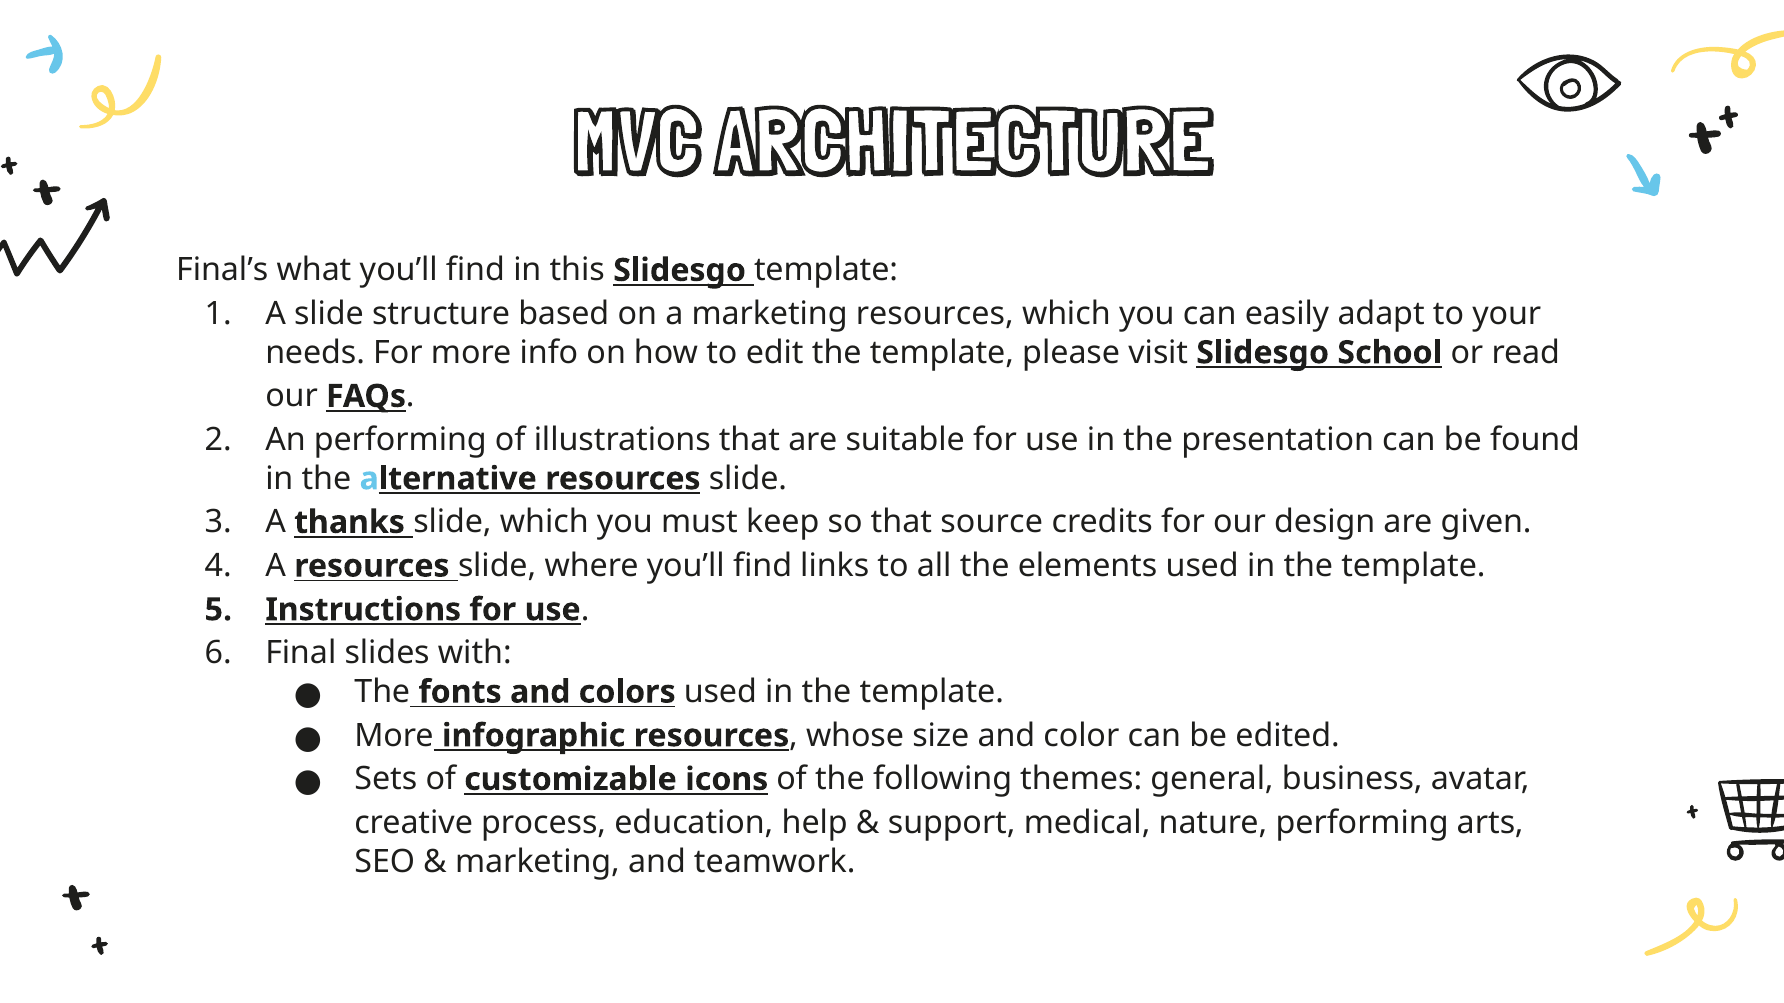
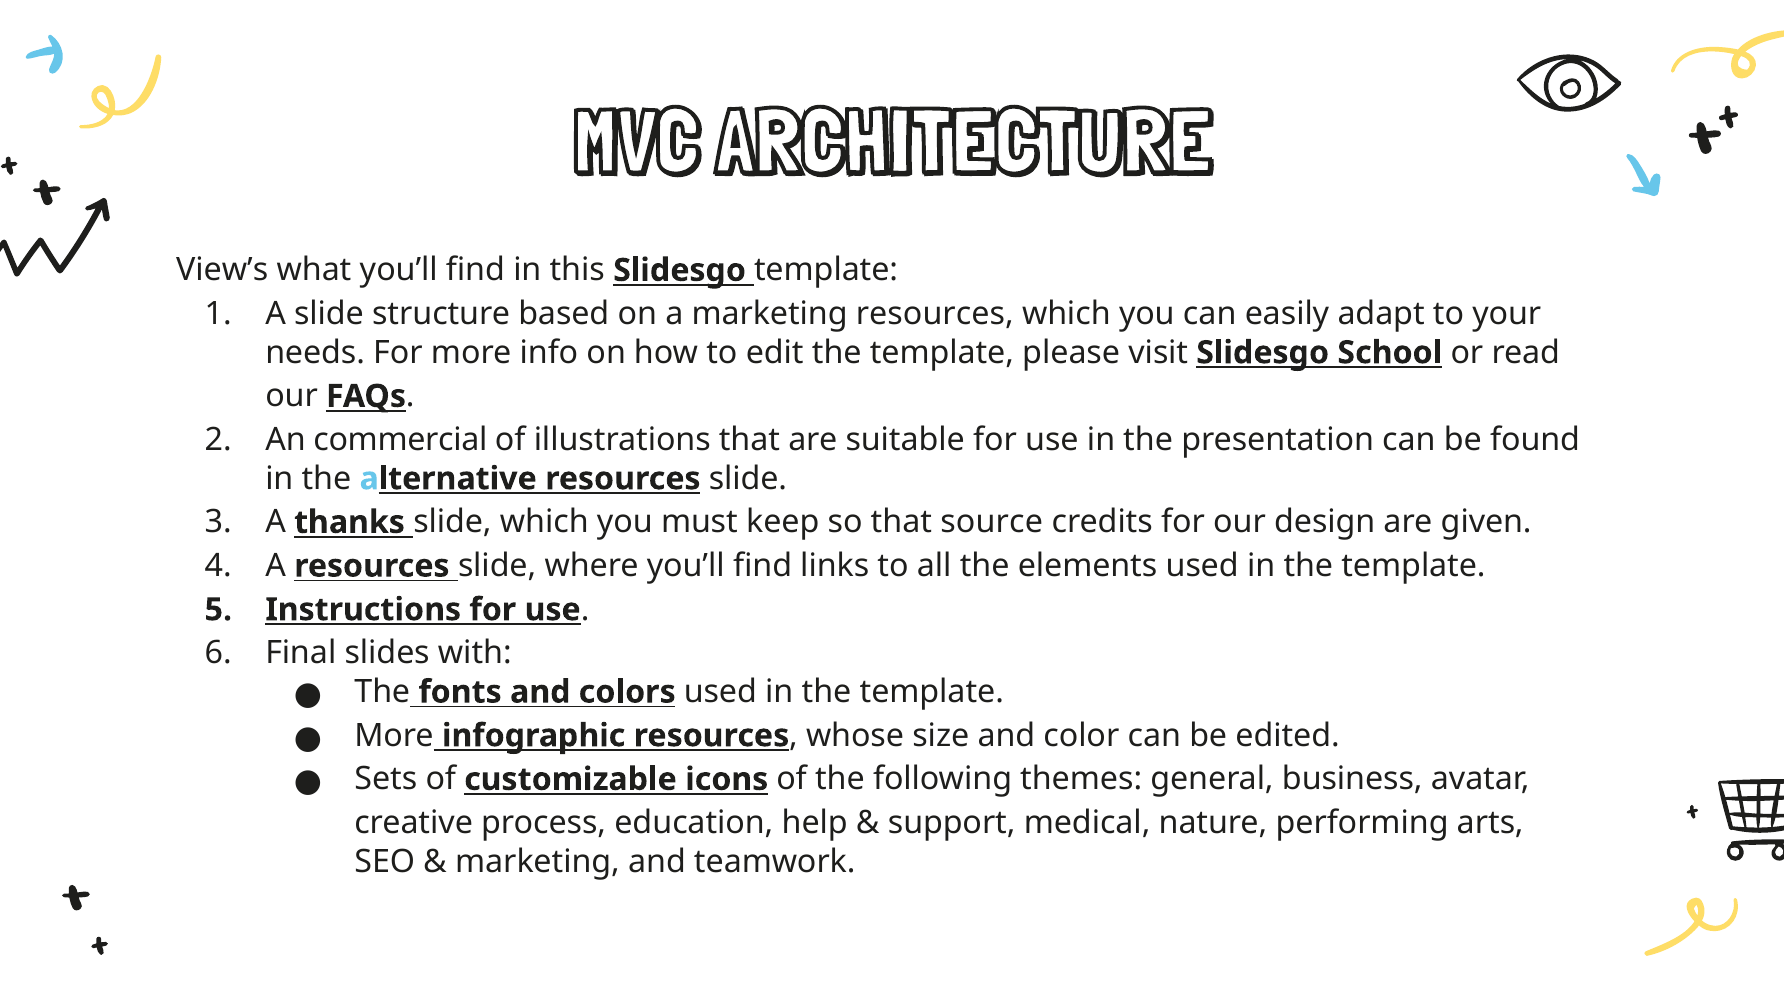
Final’s: Final’s -> View’s (222, 270)
An performing: performing -> commercial (400, 440)
